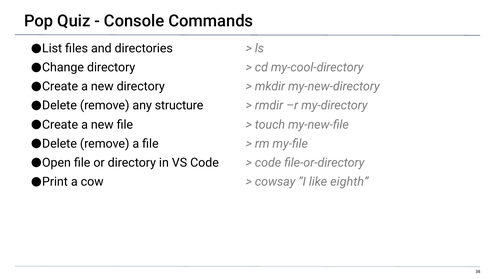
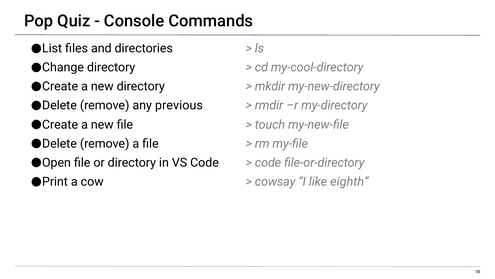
structure: structure -> previous (179, 105)
